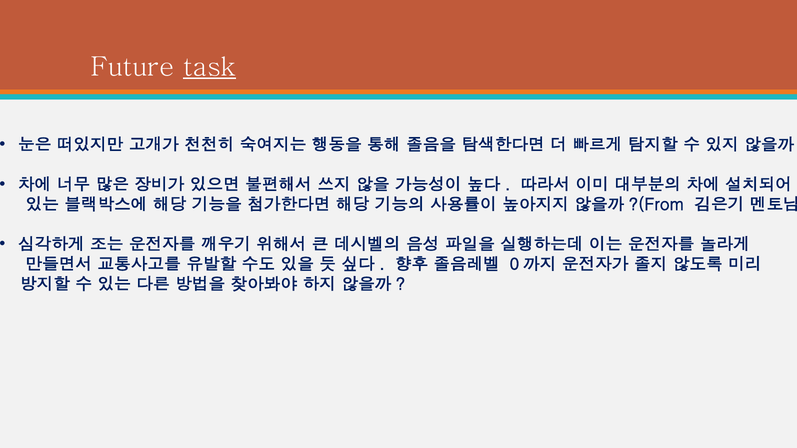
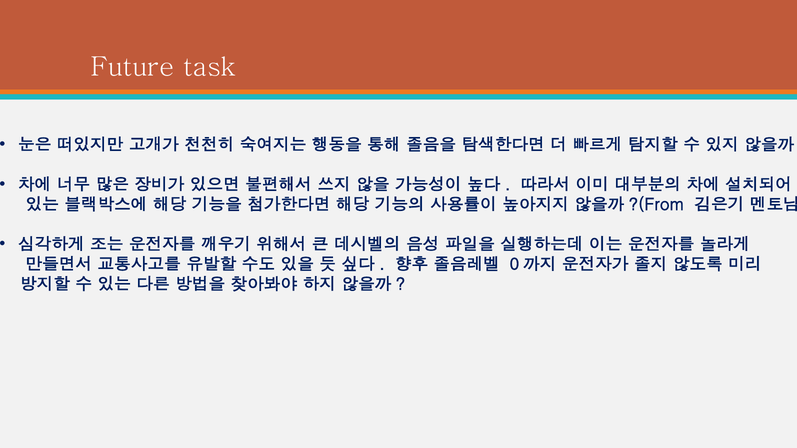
task underline: present -> none (210, 67)
